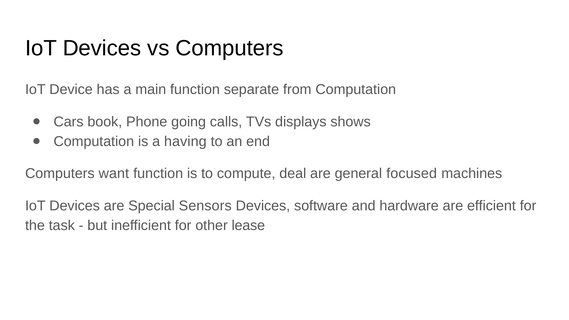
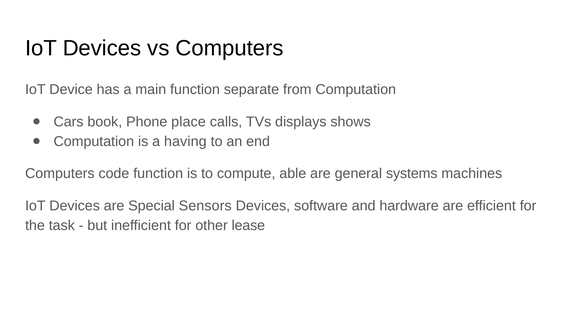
going: going -> place (189, 122)
want: want -> code (114, 174)
deal: deal -> able (293, 174)
focused: focused -> systems (412, 174)
